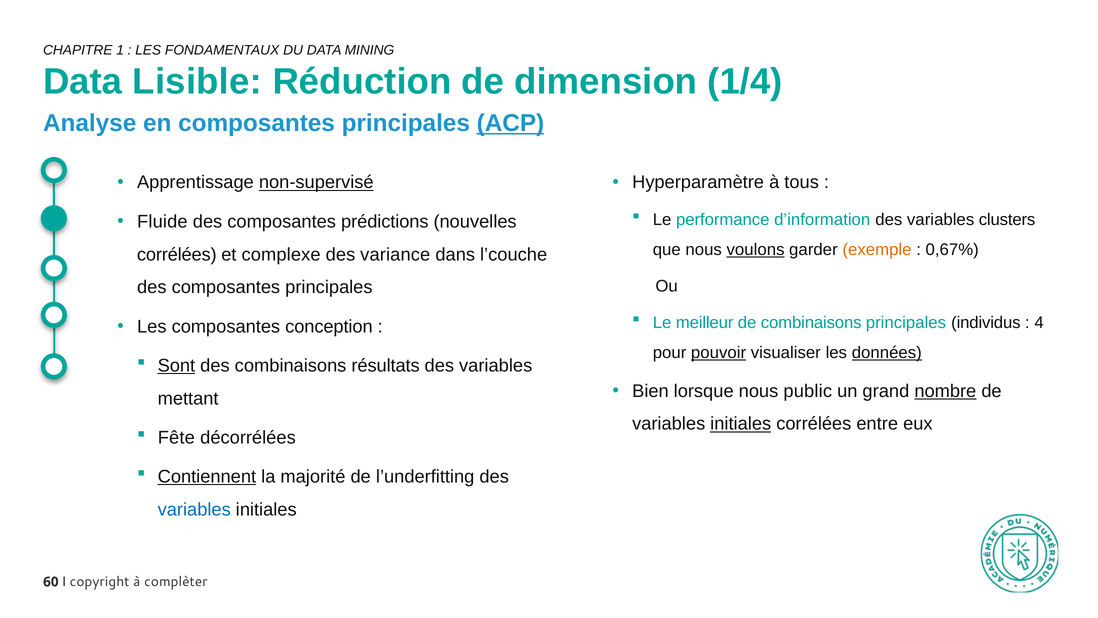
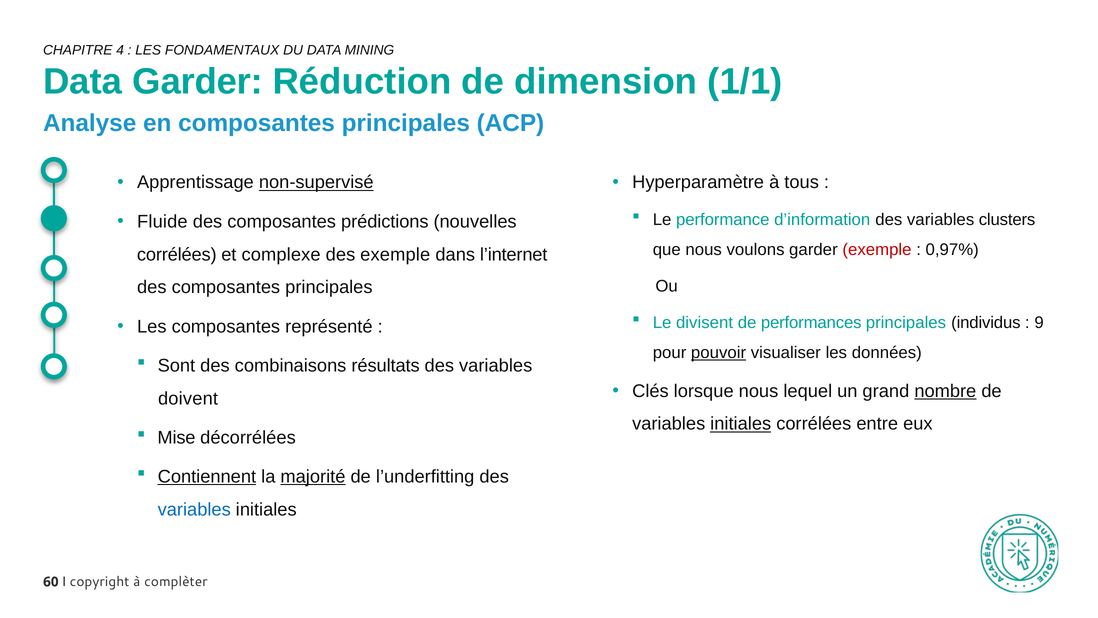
1: 1 -> 4 (120, 50)
Data Lisible: Lisible -> Garder (198, 81)
1/4: 1/4 -> 1/1 (745, 81)
ACP underline: present -> none (510, 123)
voulons underline: present -> none (756, 250)
exemple colour: orange -> red (877, 250)
0,67%: 0,67% -> 0,97% (952, 250)
des variance: variance -> exemple (395, 254)
l’couche: l’couche -> l’internet (514, 254)
meilleur: meilleur -> divisent (705, 322)
de combinaisons: combinaisons -> performances (811, 322)
4: 4 -> 9 (1039, 322)
conception: conception -> représenté (329, 326)
données underline: present -> none (887, 353)
Sont underline: present -> none (176, 365)
Bien: Bien -> Clés (650, 391)
public: public -> lequel (808, 391)
mettant: mettant -> doivent (188, 398)
Fête: Fête -> Mise (176, 437)
majorité underline: none -> present (313, 476)
